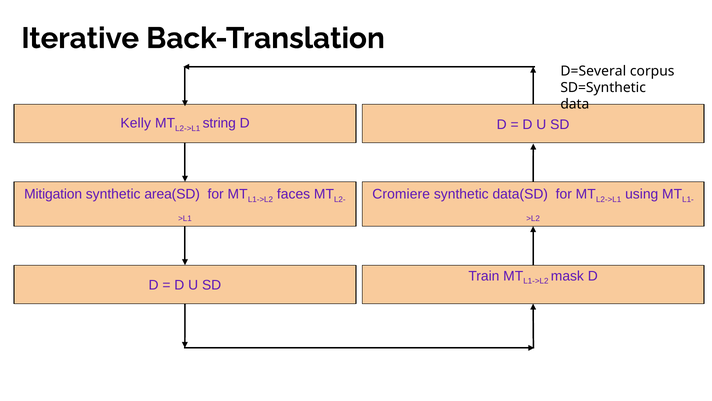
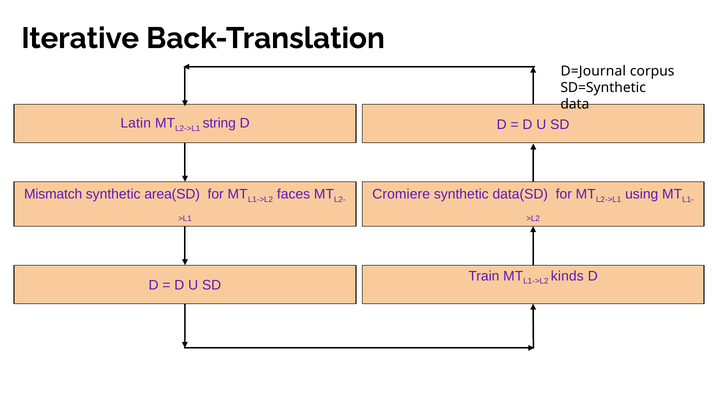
D=Several: D=Several -> D=Journal (593, 71)
Kelly: Kelly -> Latin (136, 123)
Mitigation: Mitigation -> Mismatch (53, 194)
mask: mask -> kinds (567, 276)
